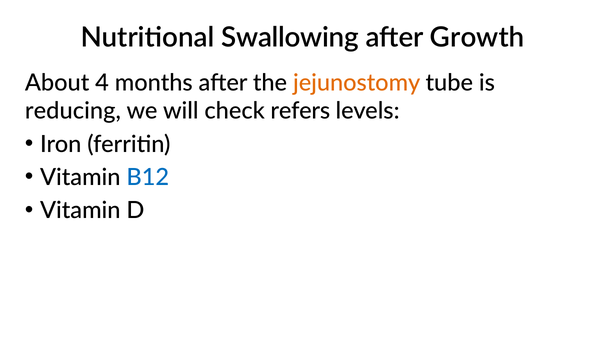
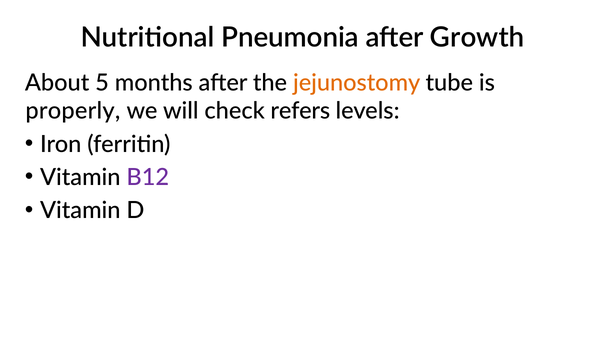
Swallowing: Swallowing -> Pneumonia (290, 38)
4: 4 -> 5 (102, 83)
reducing: reducing -> properly (73, 111)
B12 colour: blue -> purple (148, 177)
